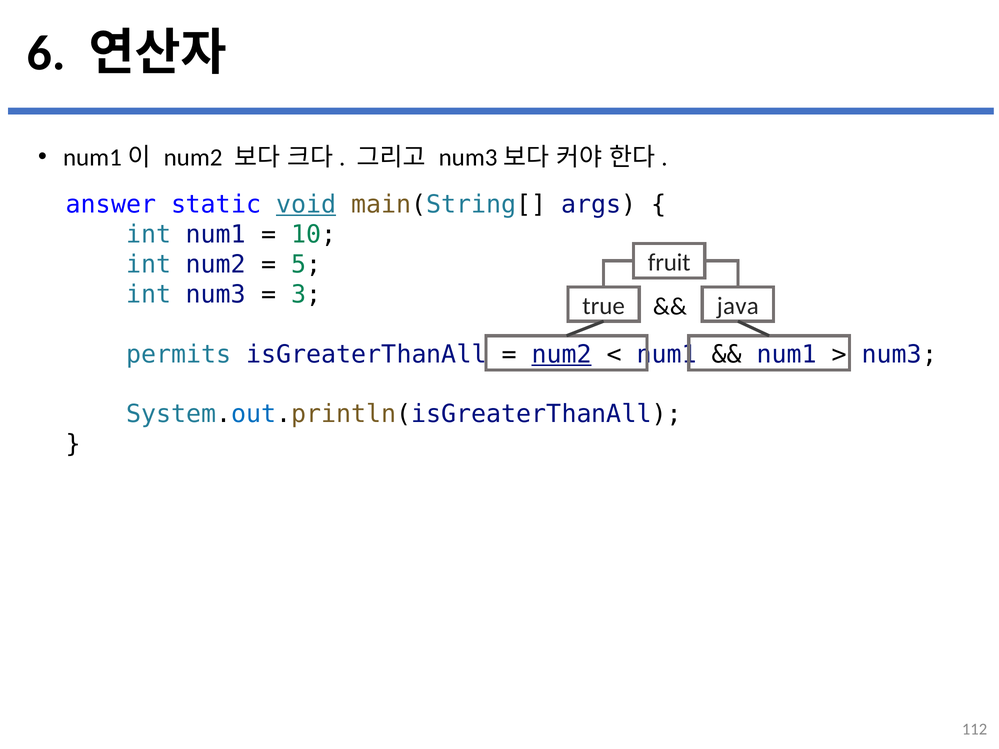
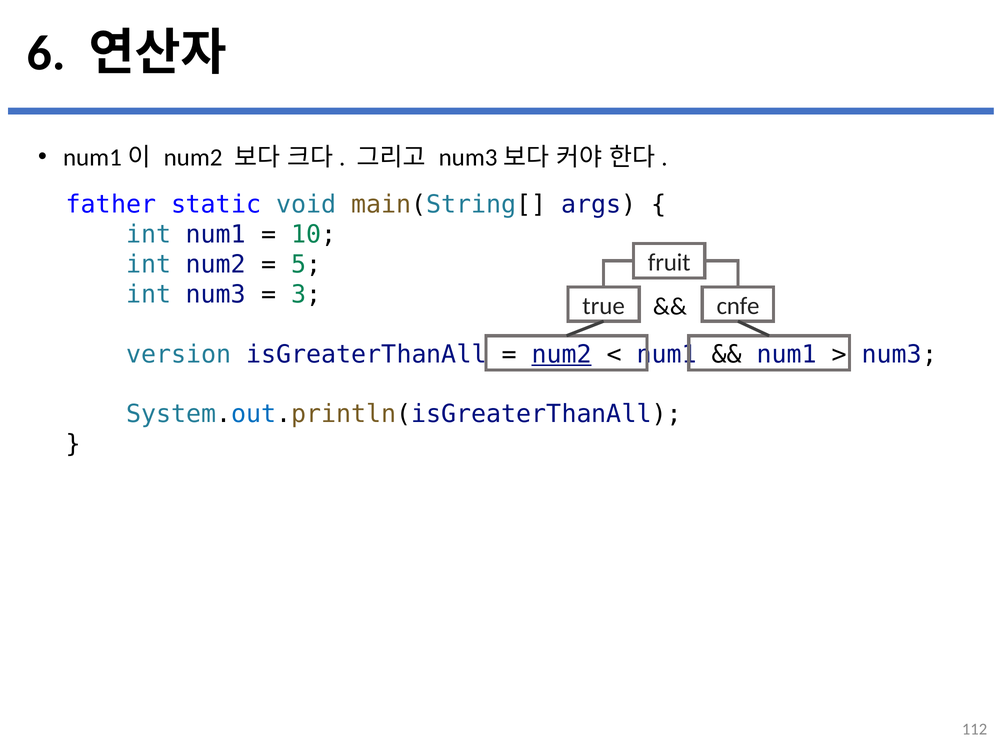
answer: answer -> father (111, 205)
void underline: present -> none (306, 205)
java: java -> cnfe (738, 306)
permits: permits -> version (179, 354)
